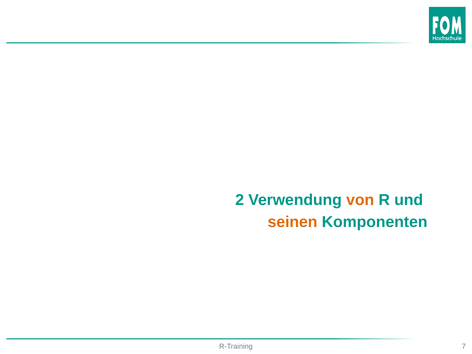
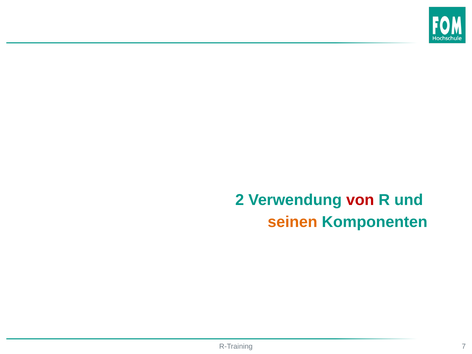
von colour: orange -> red (360, 200)
